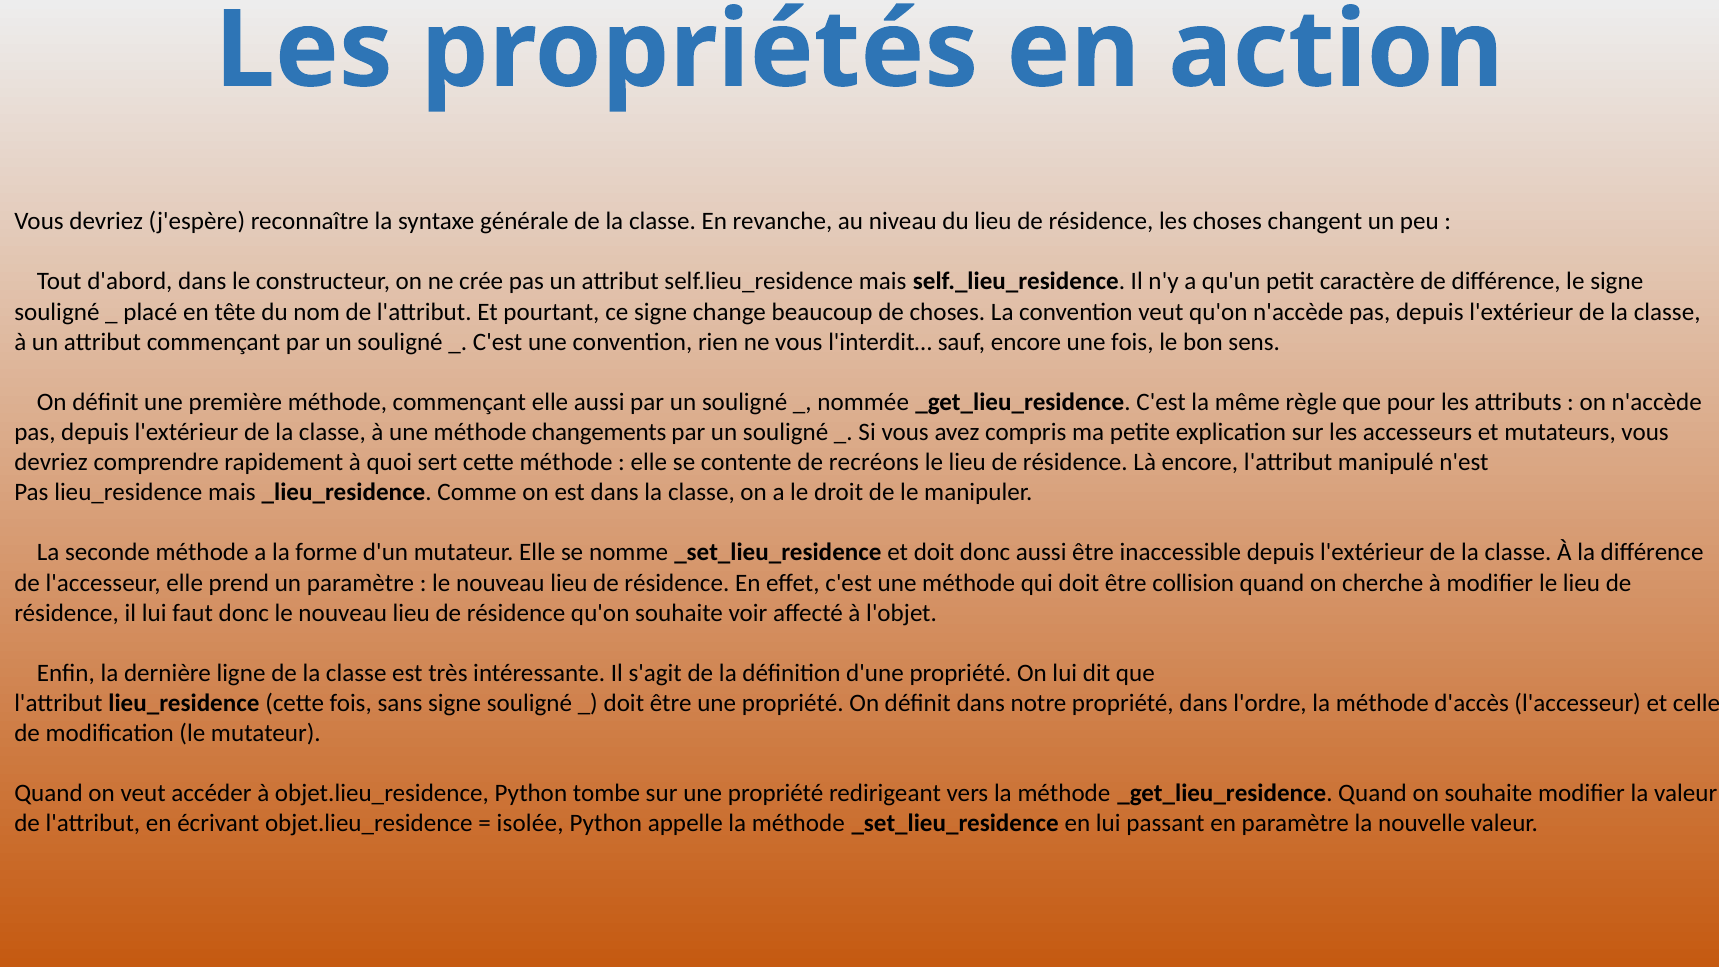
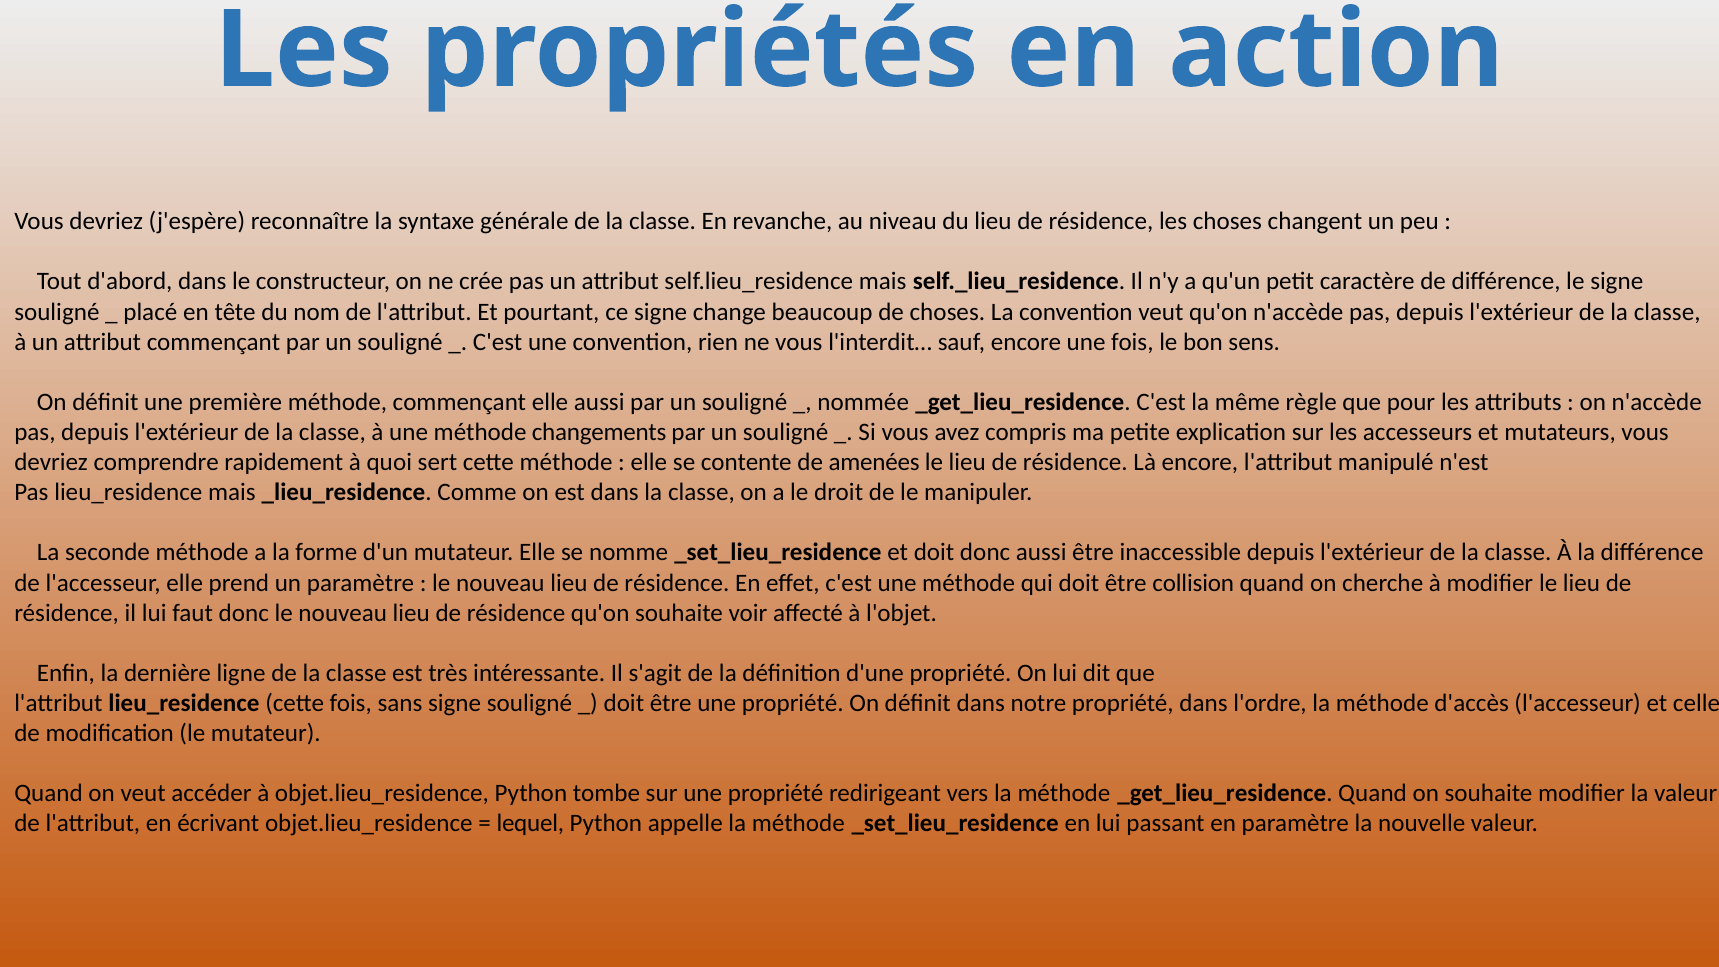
recréons: recréons -> amenées (874, 462)
isolée: isolée -> lequel (530, 823)
